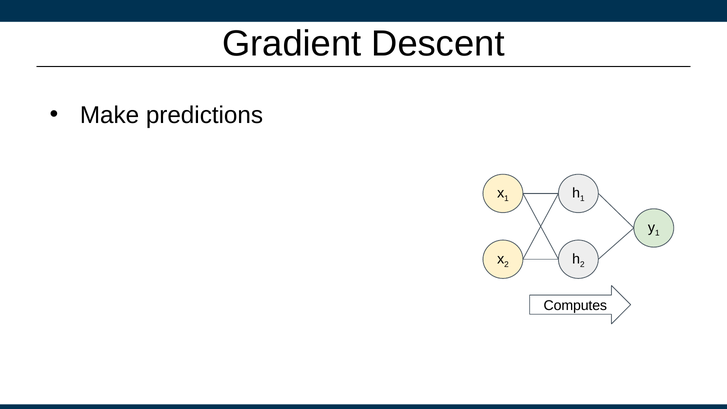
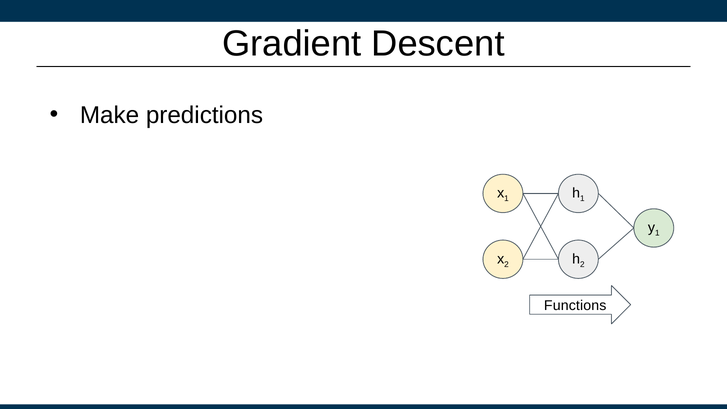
Computes: Computes -> Functions (575, 306)
